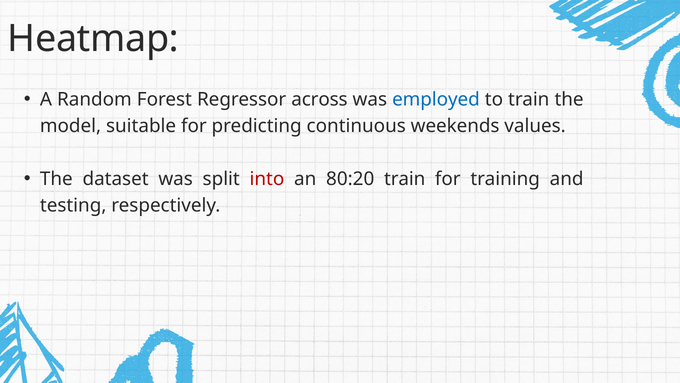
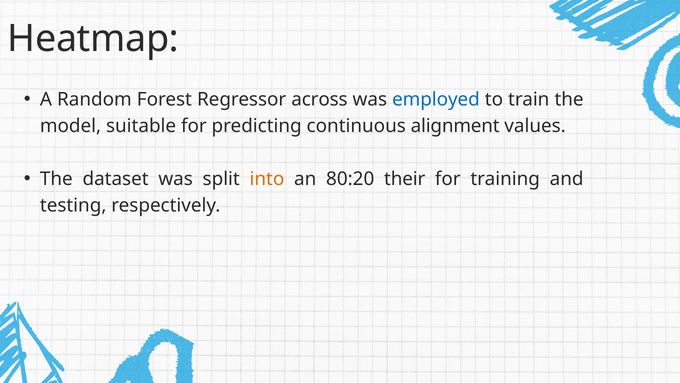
weekends: weekends -> alignment (455, 126)
into colour: red -> orange (267, 179)
80:20 train: train -> their (405, 179)
